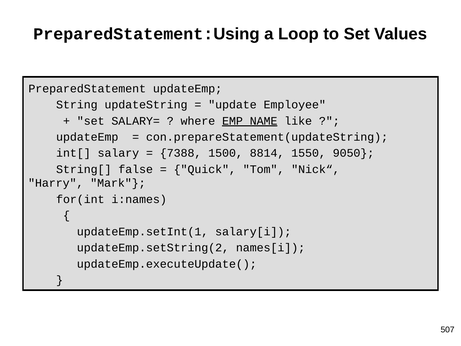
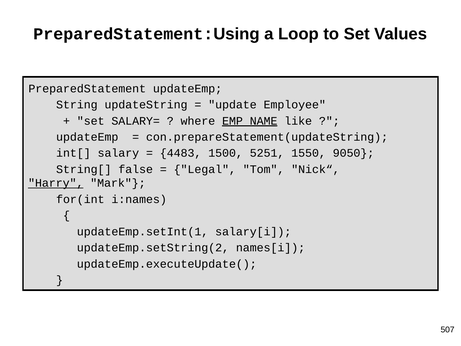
7388: 7388 -> 4483 (181, 153)
8814: 8814 -> 5251 (267, 153)
Quick: Quick -> Legal (205, 169)
Harry underline: none -> present (56, 183)
